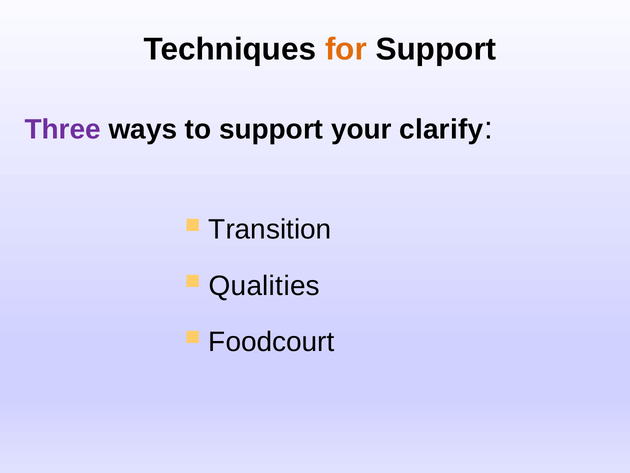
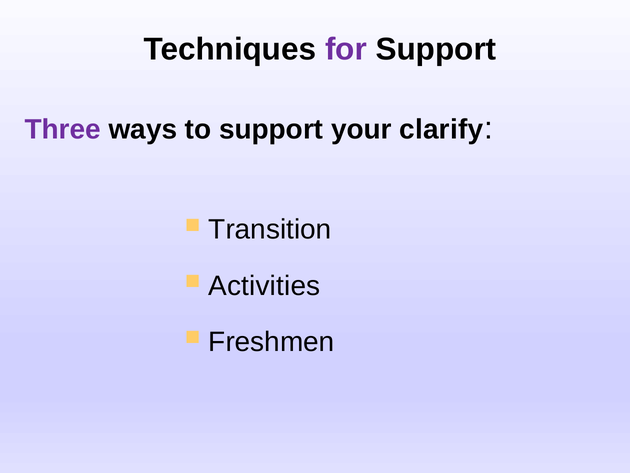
for colour: orange -> purple (346, 49)
Qualities: Qualities -> Activities (264, 285)
Foodcourt: Foodcourt -> Freshmen (271, 342)
